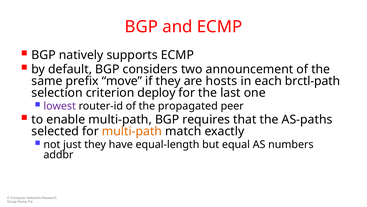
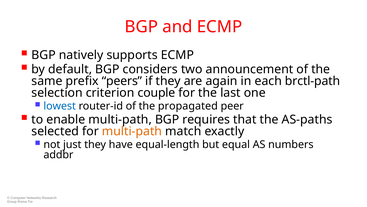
move: move -> peers (122, 81)
hosts: hosts -> again (222, 81)
deploy: deploy -> couple (156, 93)
lowest colour: purple -> blue (60, 106)
